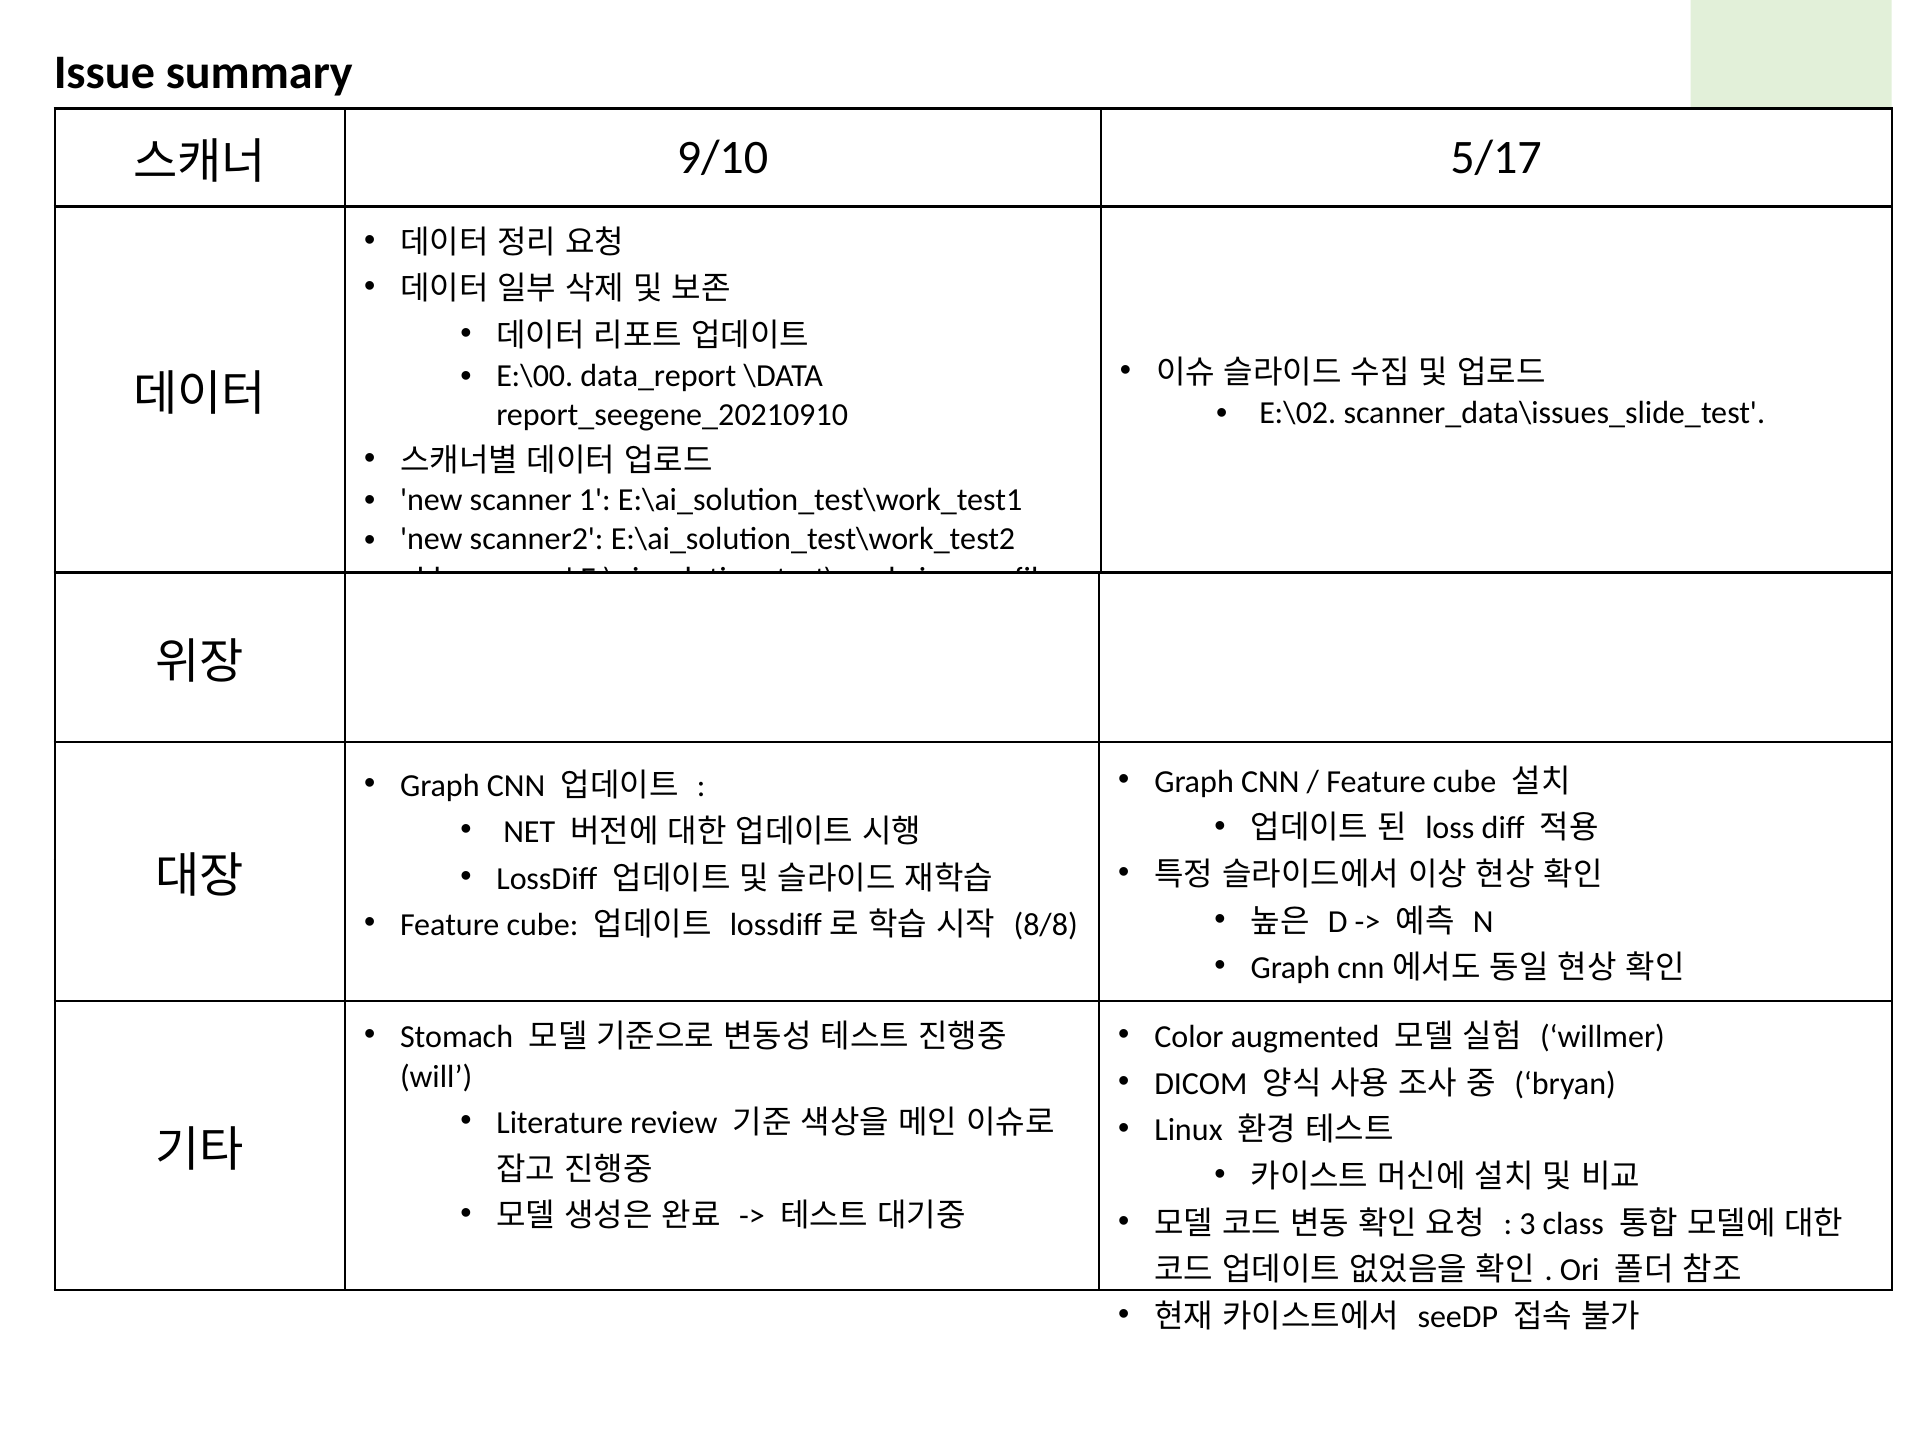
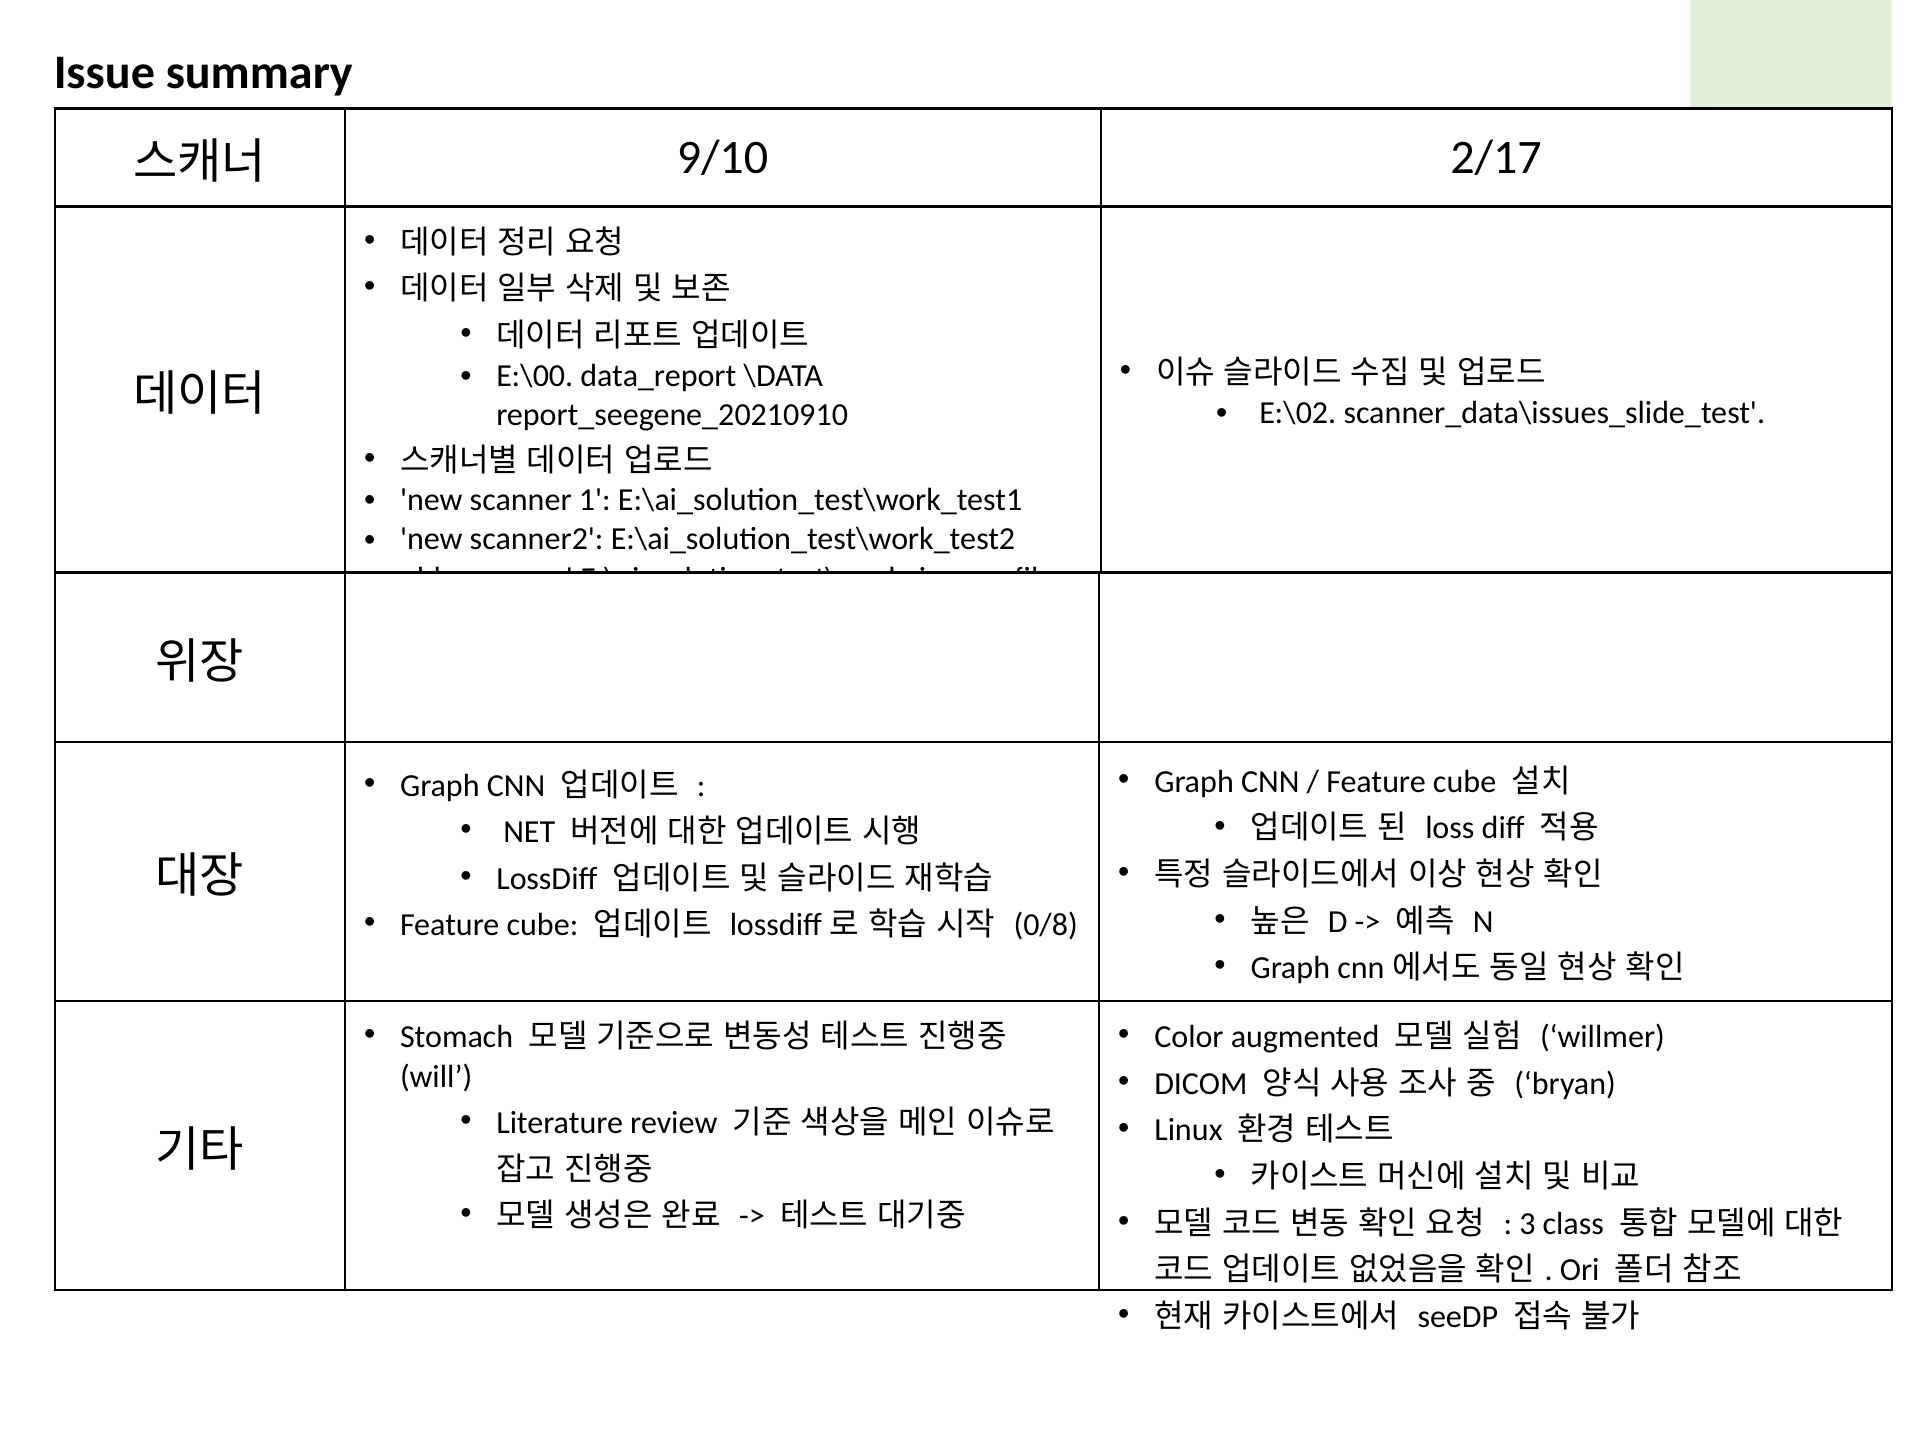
5/17: 5/17 -> 2/17 (1496, 158)
8/8: 8/8 -> 0/8 (1046, 925)
